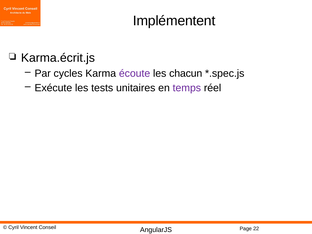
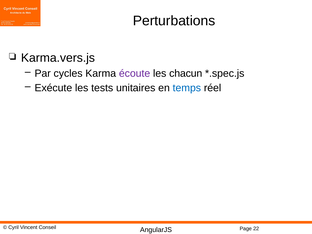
Implémentent: Implémentent -> Perturbations (174, 21)
Karma.écrit.js: Karma.écrit.js -> Karma.vers.js (58, 58)
temps colour: purple -> blue (187, 88)
